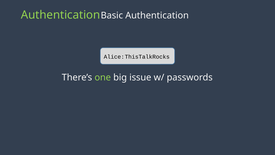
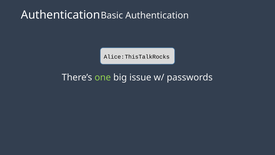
Authentication colour: light green -> white (61, 15)
